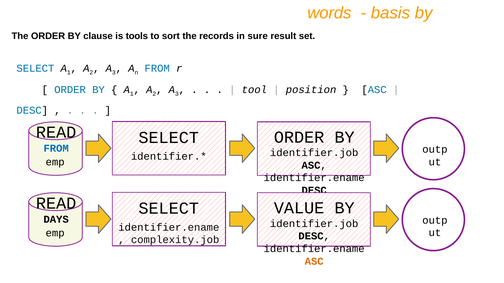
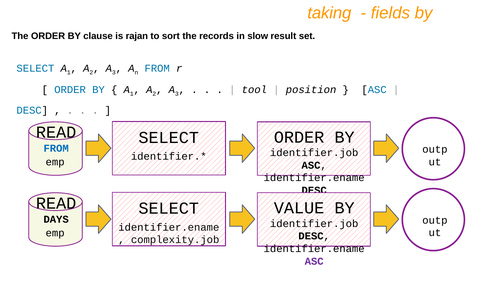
words: words -> taking (329, 13)
basis: basis -> fields (390, 13)
tools: tools -> rajan (137, 36)
sure: sure -> slow (258, 36)
ASC colour: orange -> purple (314, 262)
